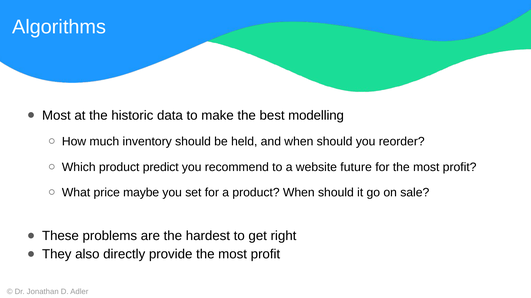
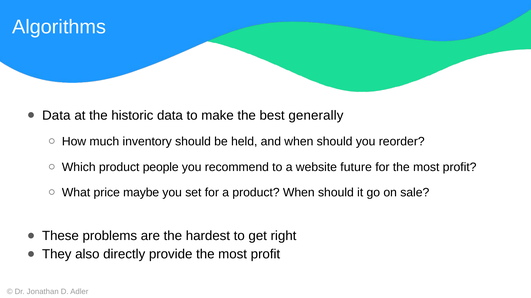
Most: Most -> Data (56, 116)
modelling: modelling -> generally (316, 116)
predict: predict -> people (161, 167)
